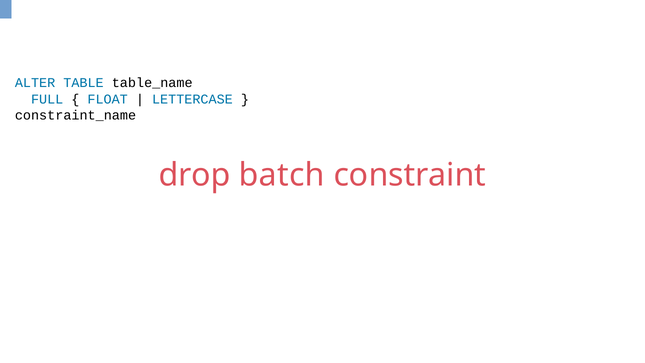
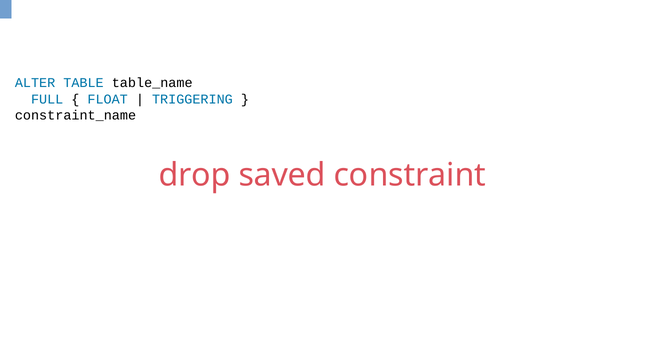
LETTERCASE: LETTERCASE -> TRIGGERING (192, 99)
batch: batch -> saved (282, 175)
